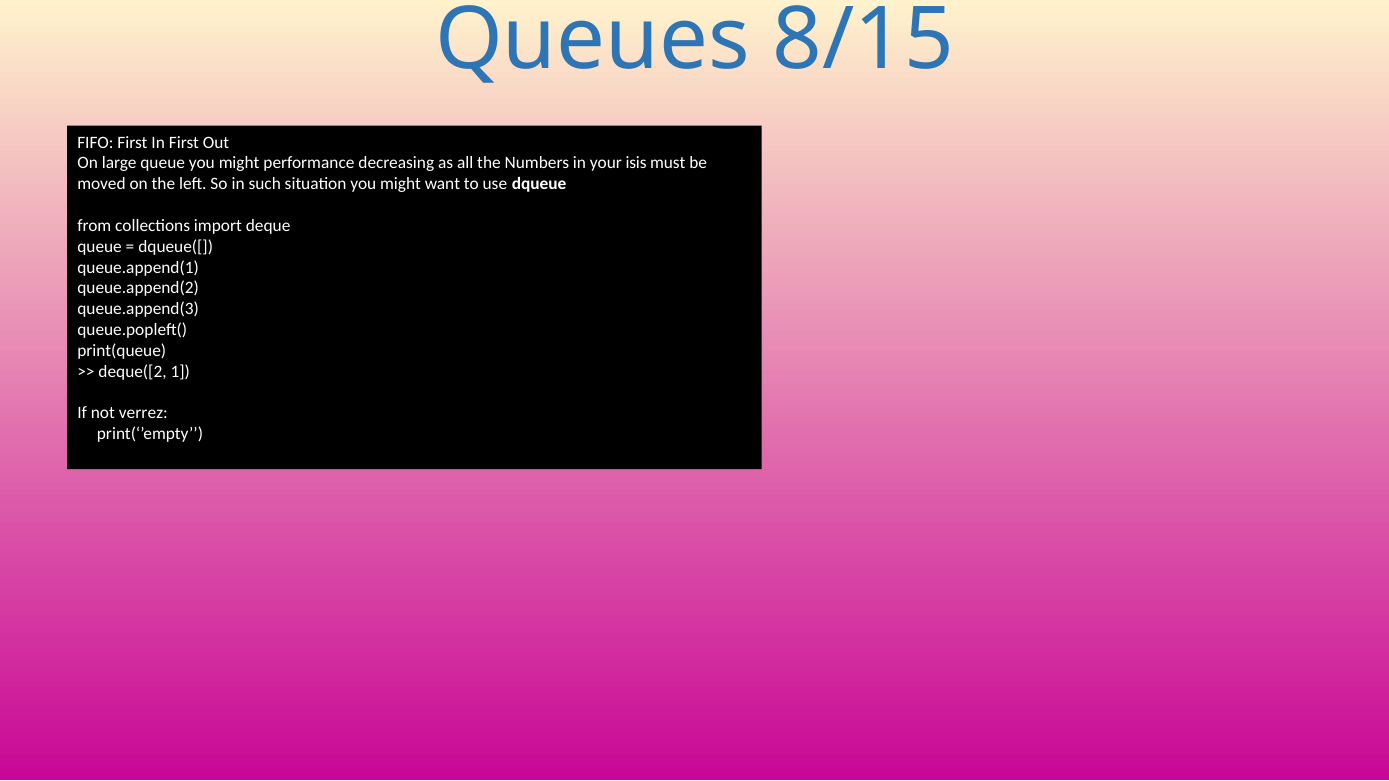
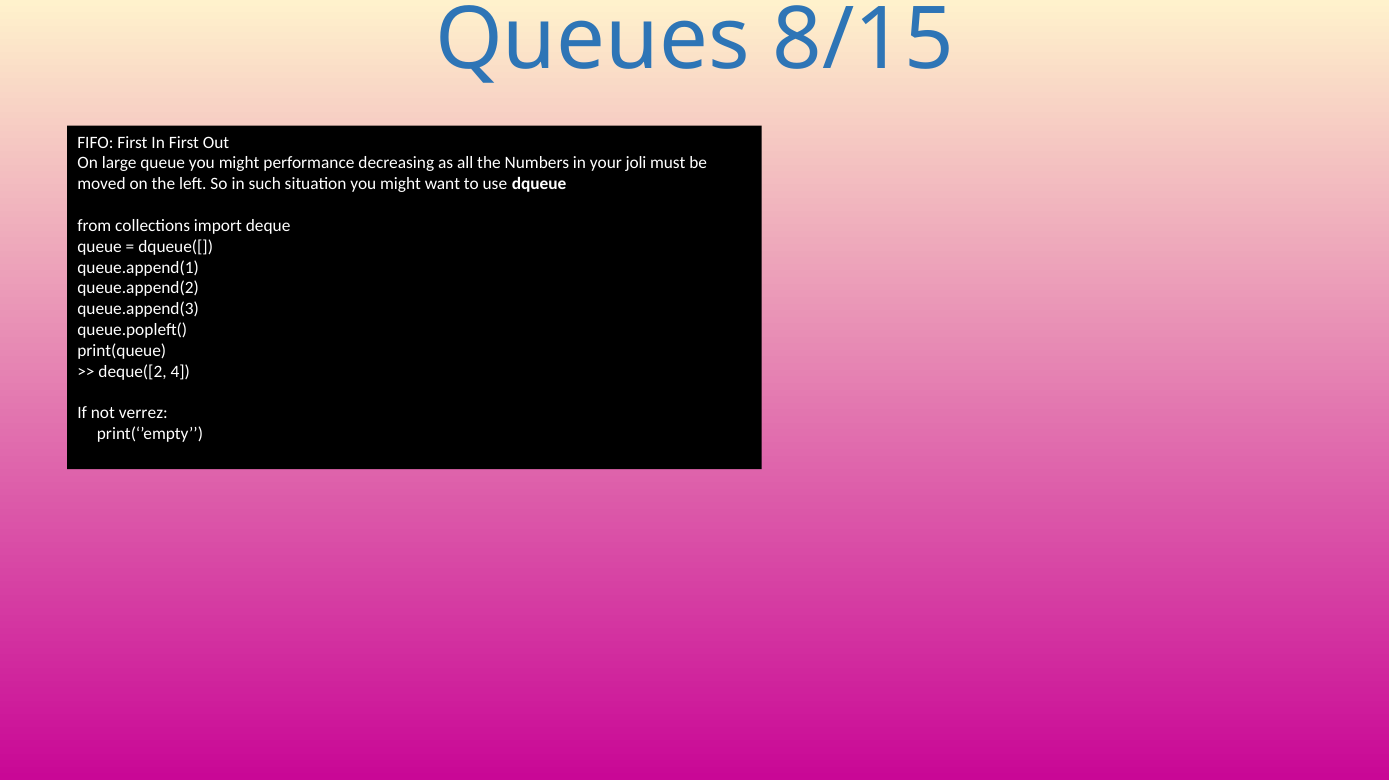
isis: isis -> joli (636, 163)
1: 1 -> 4 (180, 372)
